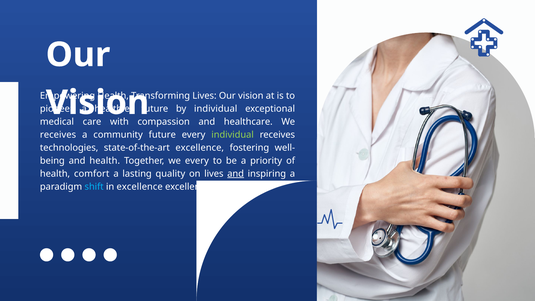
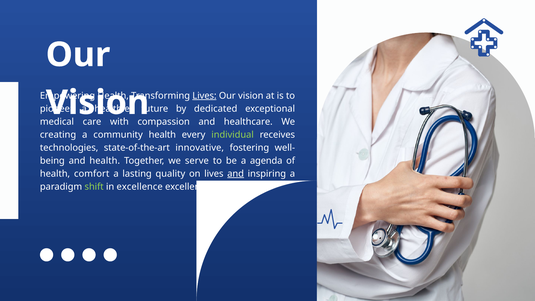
Lives underline: none -> present (204, 96)
by individual: individual -> dedicated (216, 109)
receives: receives -> creating (58, 135)
community future: future -> health (162, 135)
state-of-the-art excellence: excellence -> innovative (200, 148)
we every: every -> serve (197, 161)
priority: priority -> agenda (266, 161)
shift colour: light blue -> light green (94, 187)
